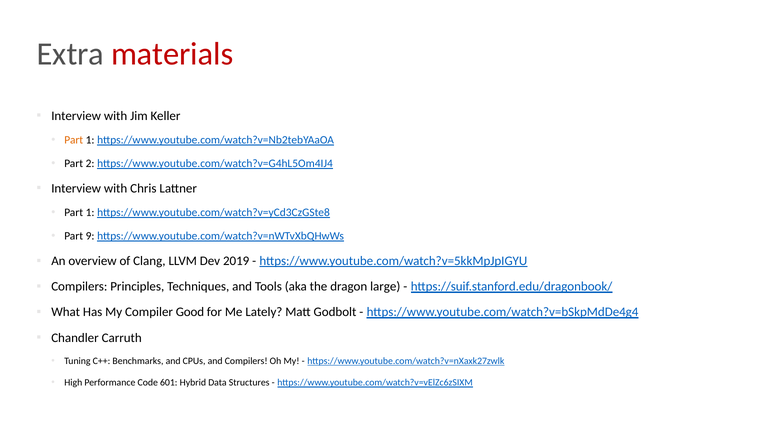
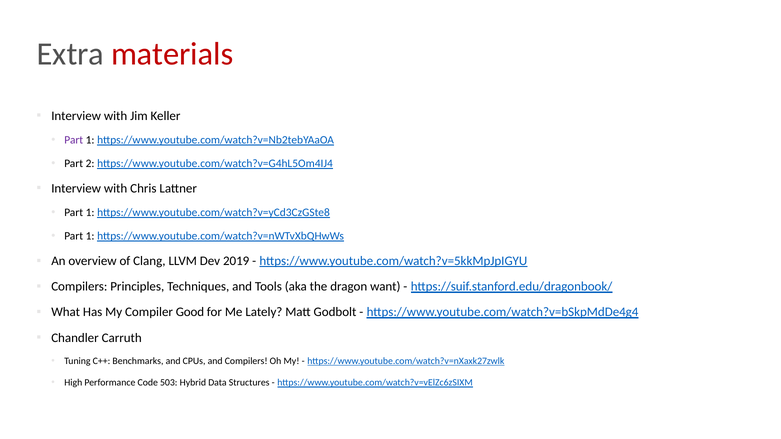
Part colour: orange -> purple (74, 140)
9: 9 -> 1 (90, 236)
large: large -> want (385, 287)
601: 601 -> 503 (169, 383)
